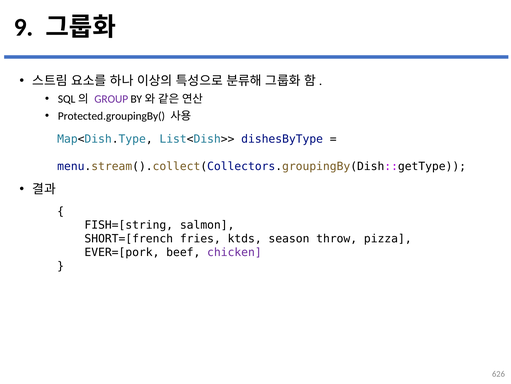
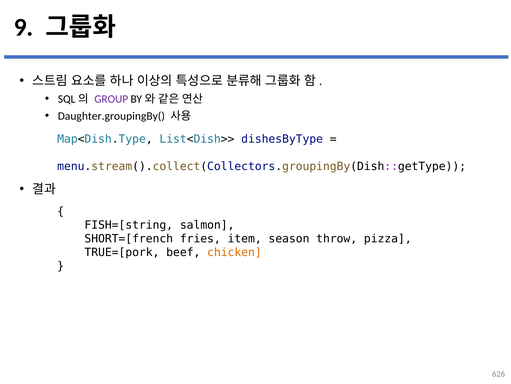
Protected.groupingBy(: Protected.groupingBy( -> Daughter.groupingBy( (111, 116)
ktds: ktds -> item (245, 238)
EVER=[pork: EVER=[pork -> TRUE=[pork (122, 252)
chicken colour: purple -> orange (234, 252)
